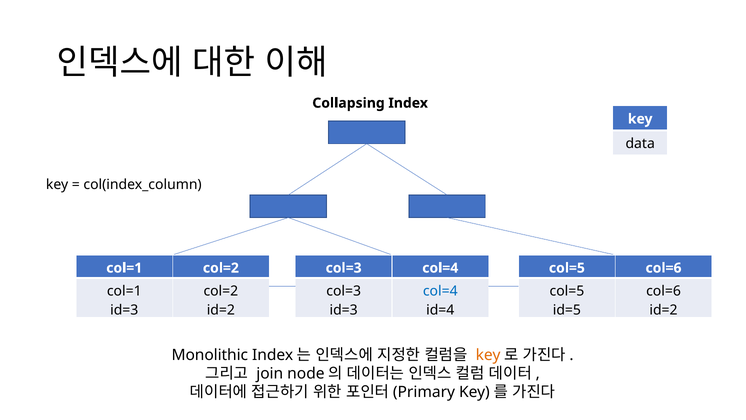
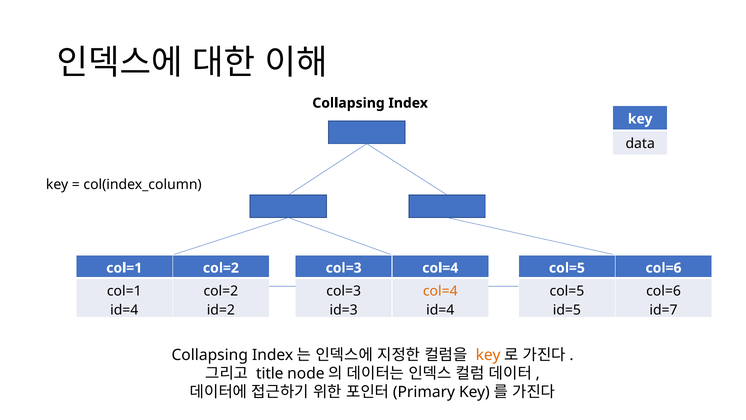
col=4 colour: blue -> orange (440, 291)
id=3: id=3 -> id=4 (124, 310)
id=2: id=2 -> id=7 (664, 310)
Monolithic: Monolithic -> Collapsing (210, 355)
join: join -> title (270, 373)
